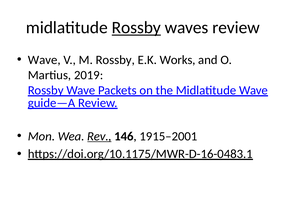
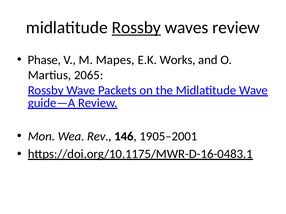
Wave: Wave -> Phase (44, 60)
M Rossby: Rossby -> Mapes (115, 60)
2019: 2019 -> 2065 (89, 75)
Rev underline: present -> none (99, 137)
1915–2001: 1915–2001 -> 1905–2001 (168, 137)
